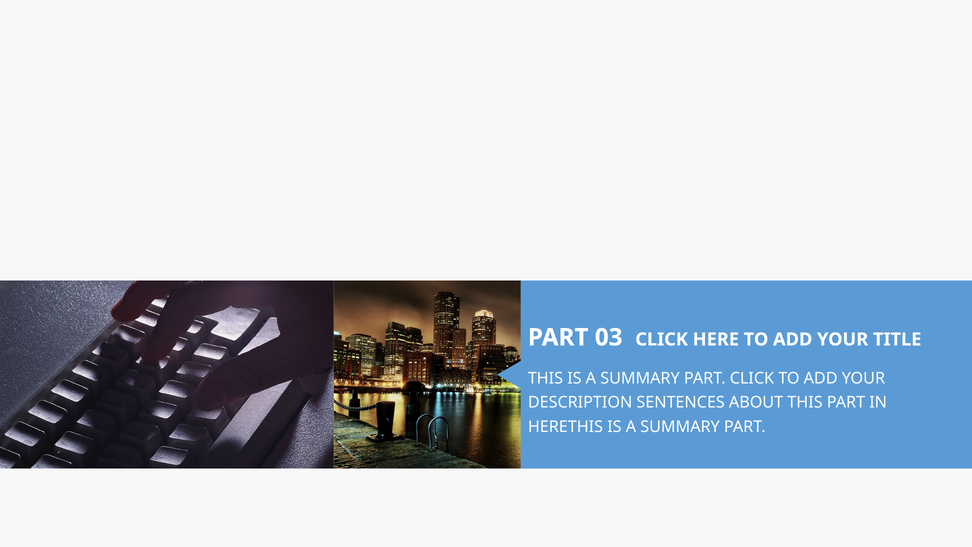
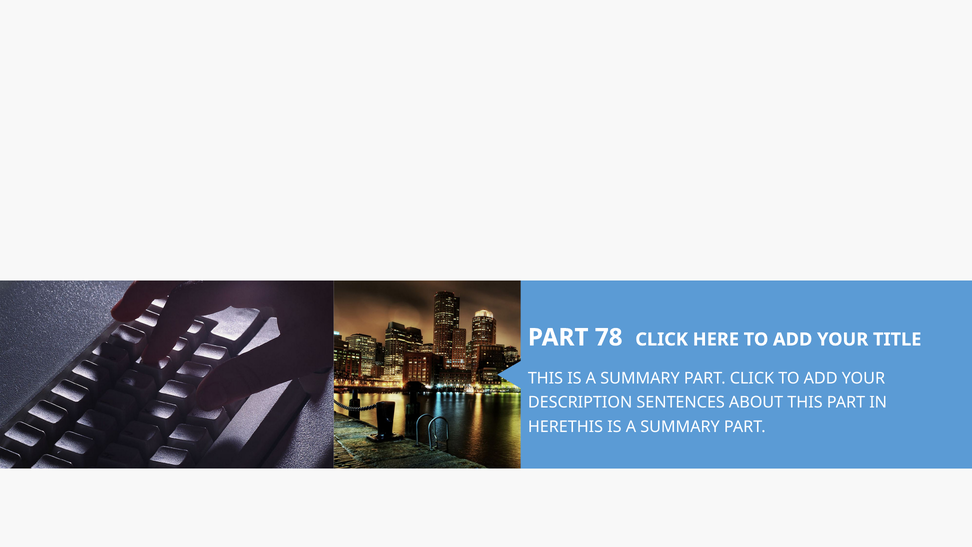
03: 03 -> 78 (609, 337)
